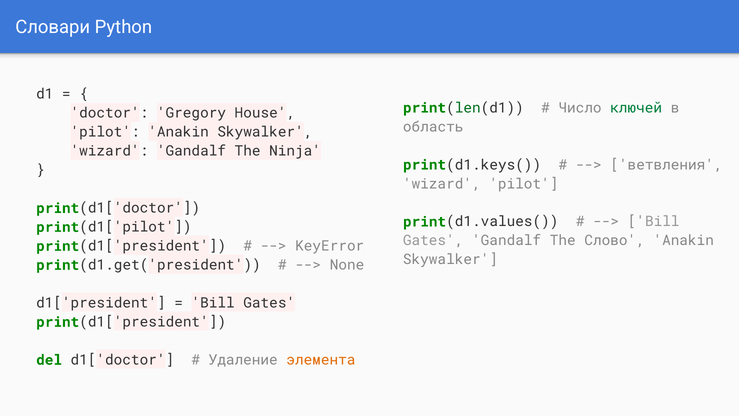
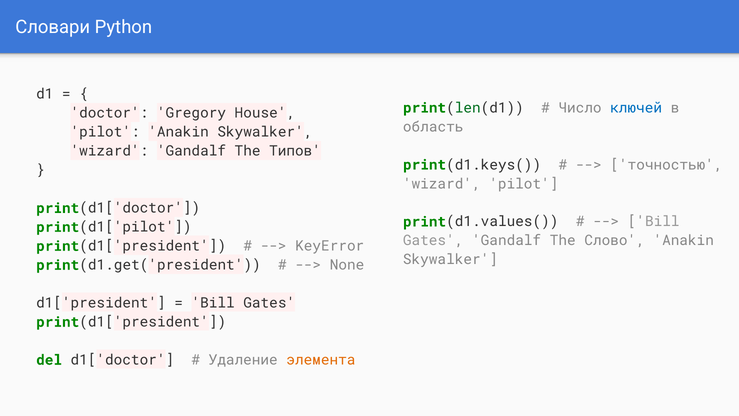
ключей colour: green -> blue (636, 108)
Ninja: Ninja -> Типов (295, 151)
ветвления: ветвления -> точностью (666, 165)
